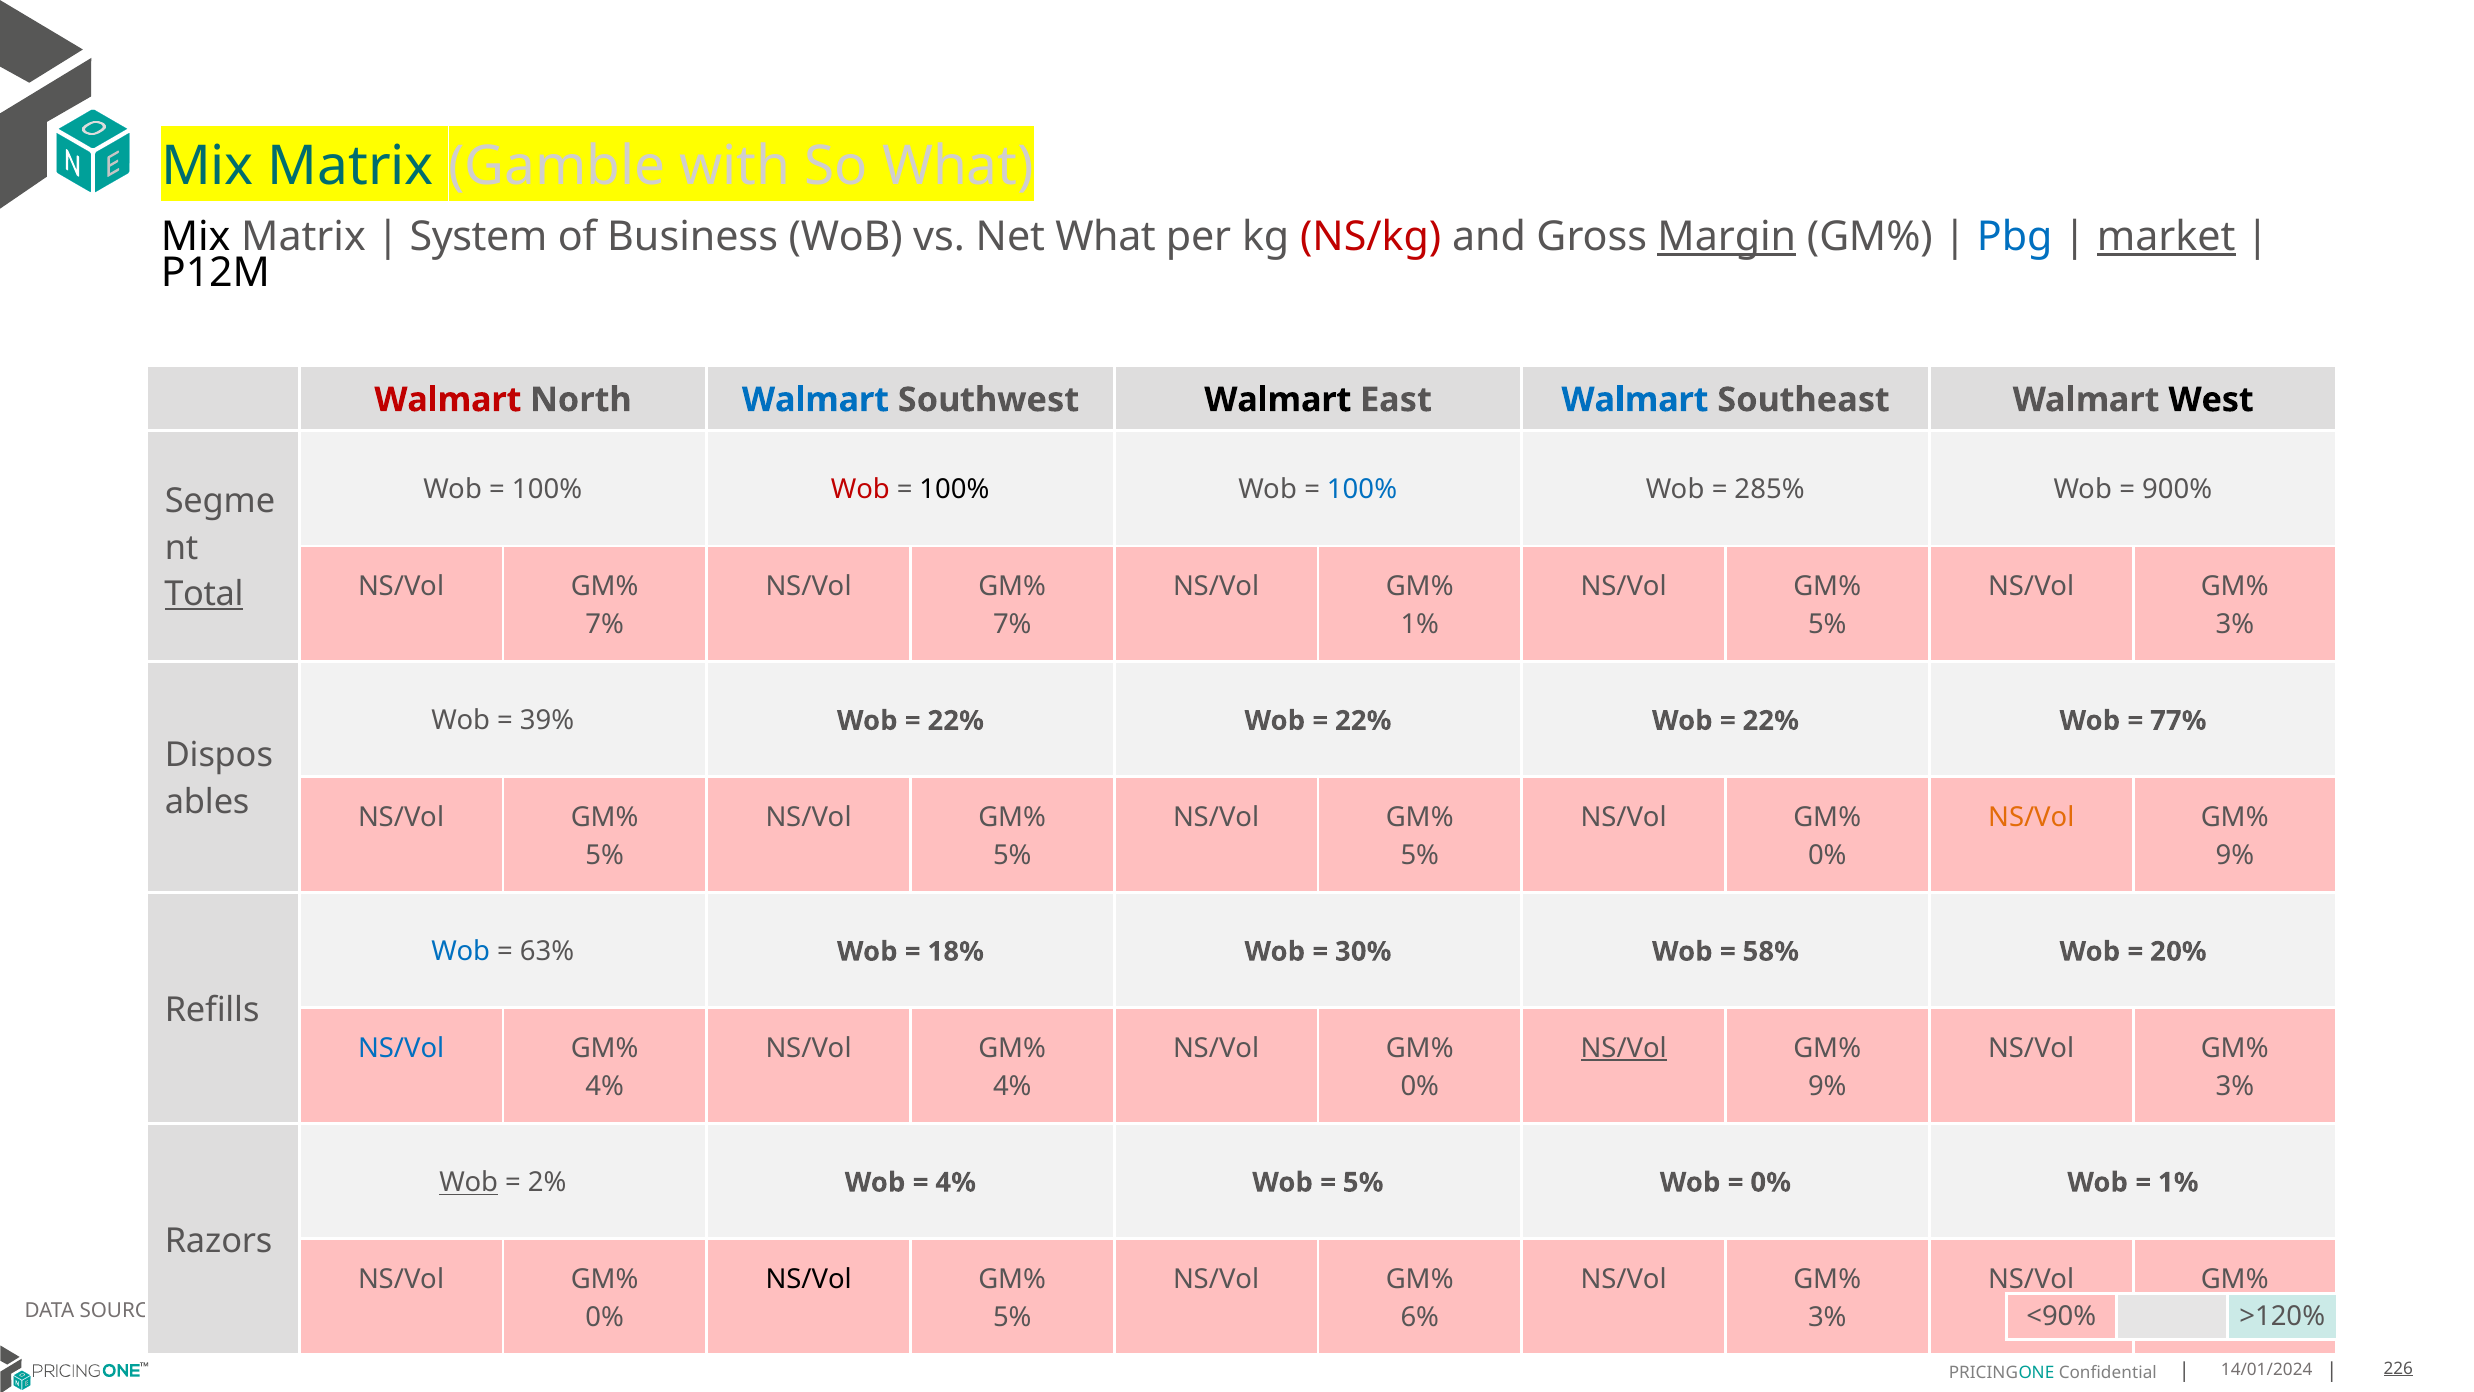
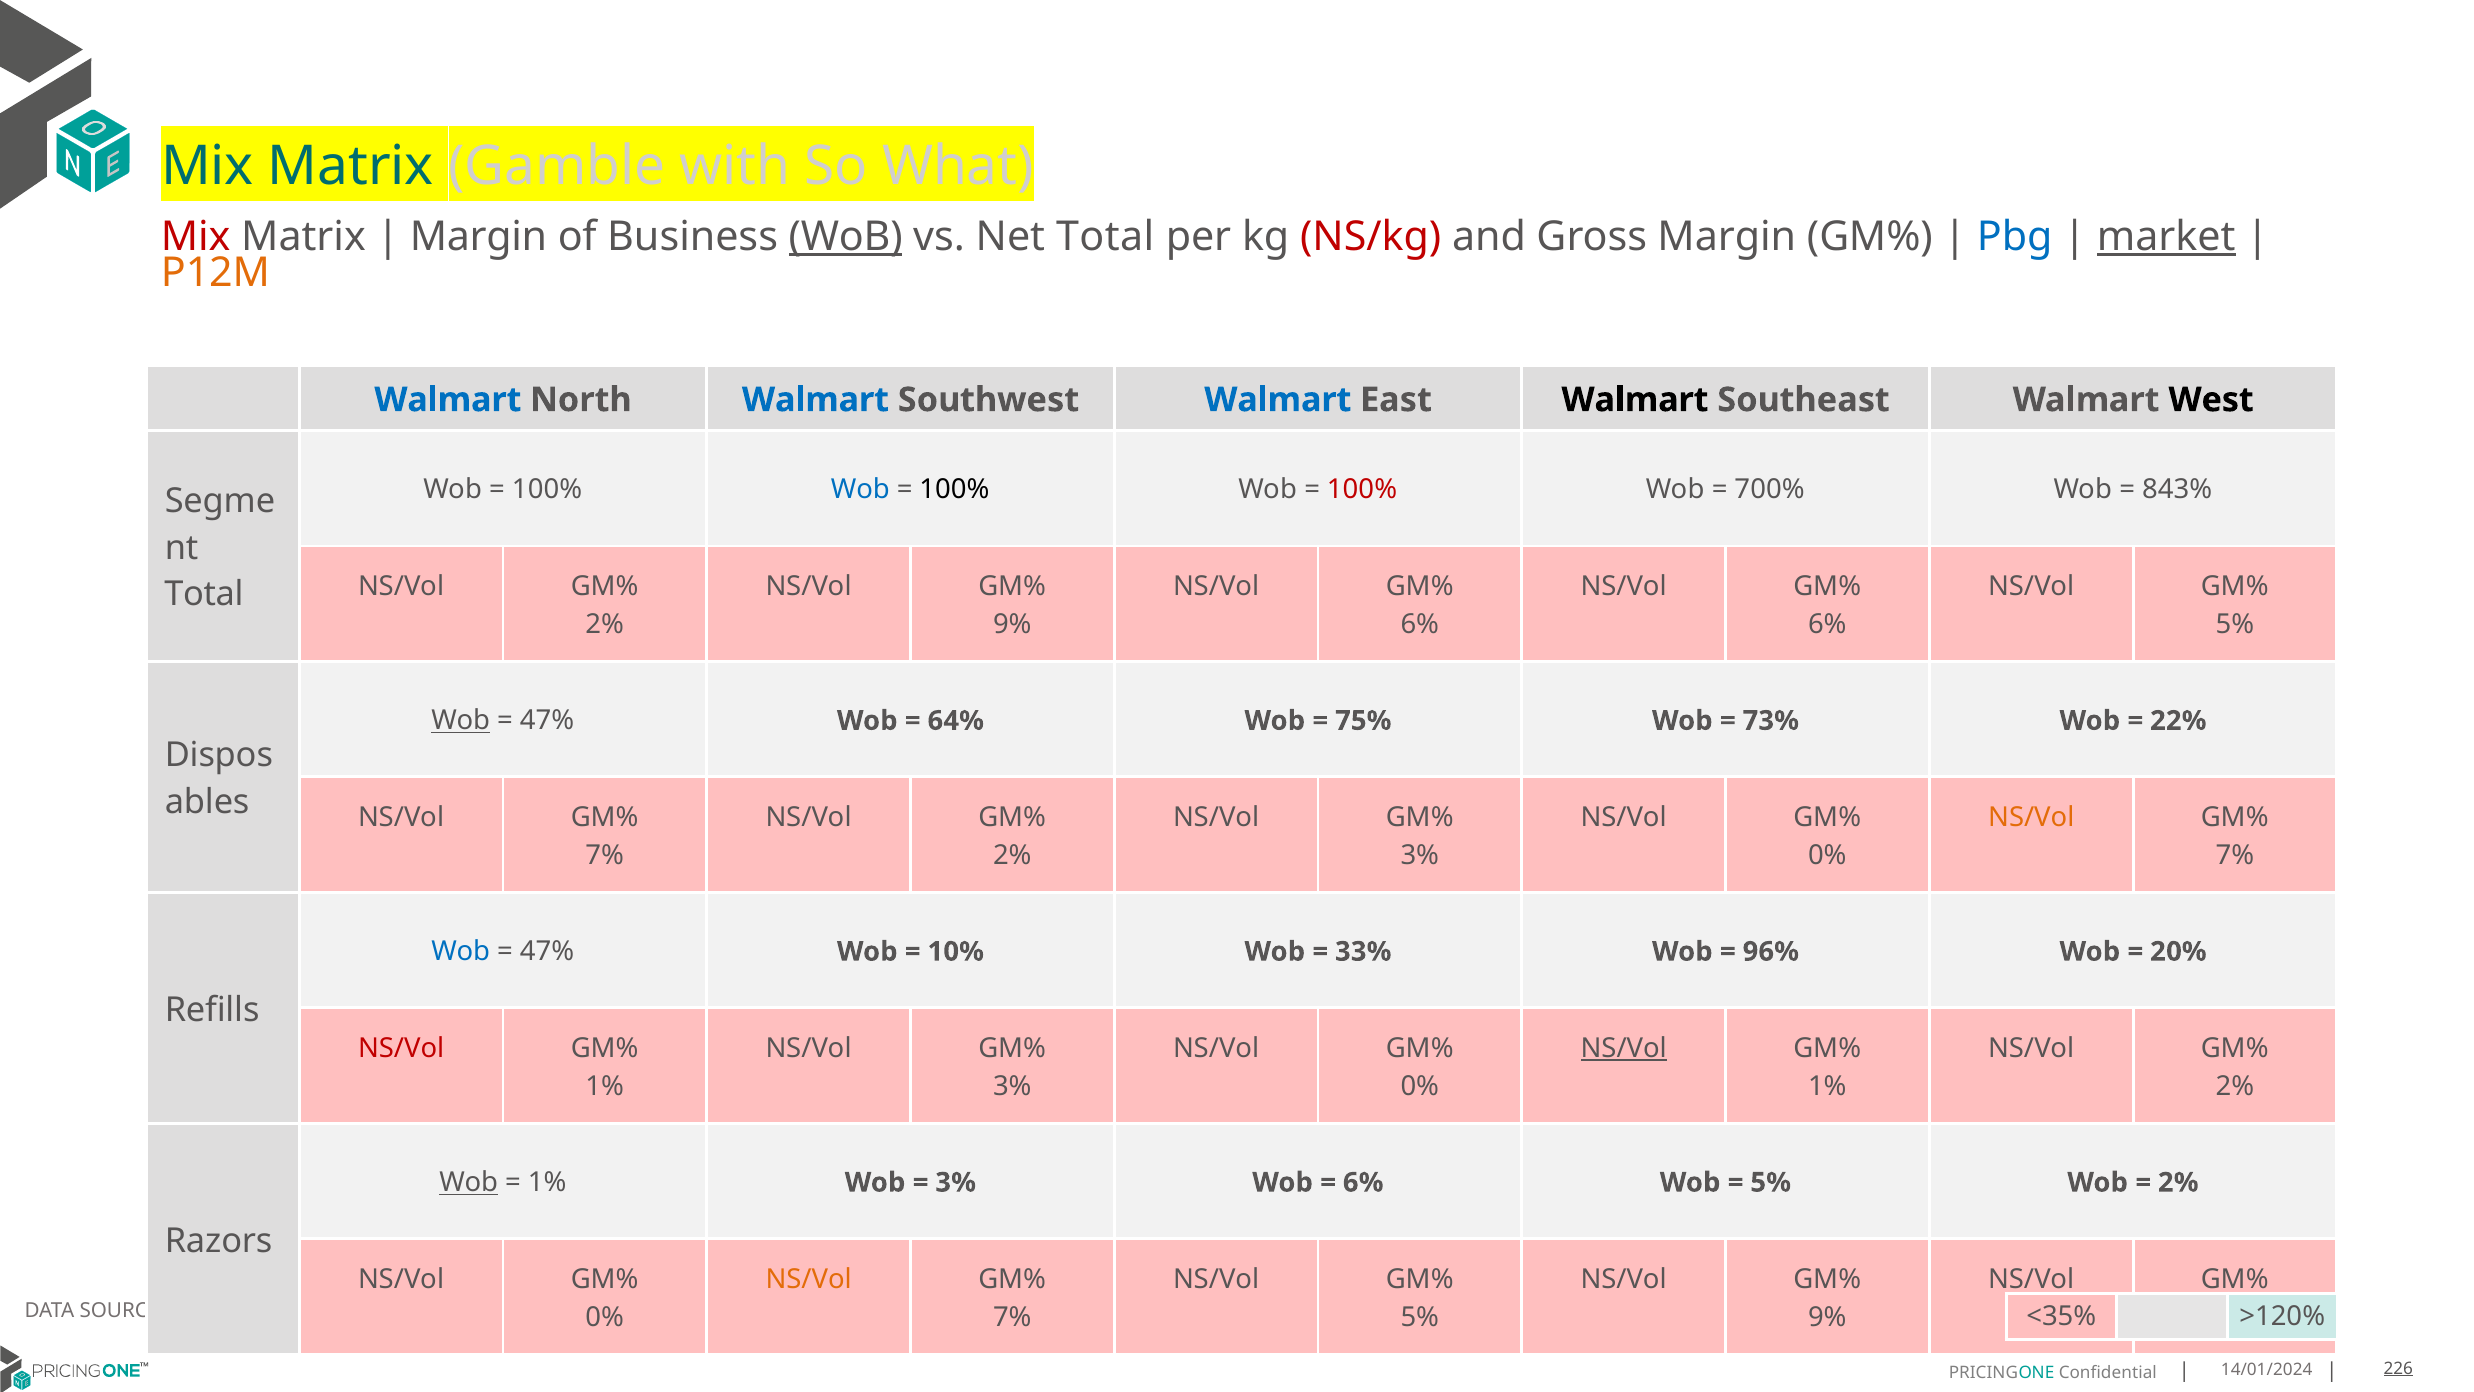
Mix colour: black -> red (196, 237)
System: System -> Margin (479, 237)
WoB underline: none -> present (846, 237)
Net What: What -> Total (1105, 237)
Margin underline: present -> none (1727, 237)
P12M colour: black -> orange (215, 272)
Walmart colour: red -> blue (448, 400)
Walmart colour: black -> blue (1278, 400)
Walmart colour: blue -> black (1635, 400)
Wob colour: red -> blue (860, 490)
100% colour: blue -> red (1362, 490)
285%: 285% -> 700% (1770, 490)
900%: 900% -> 843% (2177, 490)
Total underline: present -> none (204, 594)
7%: 7% -> 2% (605, 624)
7%: 7% -> 9% (1012, 624)
1%: 1% -> 6% (1420, 624)
5%: 5% -> 6% (1827, 624)
3%: 3% -> 5% (2235, 624)
Wob underline: none -> present (461, 721)
39%: 39% -> 47% (547, 721)
22%: 22% -> 64% (956, 721)
22%: 22% -> 75% (1363, 721)
22%: 22% -> 73% (1771, 721)
77%: 77% -> 22% (2178, 721)
5%: 5% -> 7% (605, 855)
5%: 5% -> 2% (1012, 855)
5%: 5% -> 3% (1420, 855)
9%: 9% -> 7% (2235, 855)
63%: 63% -> 47% (547, 951)
18%: 18% -> 10% (956, 951)
30%: 30% -> 33% (1363, 951)
58%: 58% -> 96% (1771, 951)
NS/Vol colour: blue -> red (401, 1048)
4%: 4% -> 1% (605, 1086)
4%: 4% -> 3% (1012, 1086)
9%: 9% -> 1% (1827, 1086)
3%: 3% -> 2% (2235, 1086)
2%: 2% -> 1% (547, 1182)
4%: 4% -> 3% (956, 1182)
5%: 5% -> 6% (1363, 1182)
0%: 0% -> 5% (1771, 1182)
1%: 1% -> 2% (2178, 1182)
NS/Vol colour: black -> orange (809, 1279)
<90%: <90% -> <35% (2061, 1316)
5%: 5% -> 7% (1012, 1317)
6%: 6% -> 5% (1420, 1317)
3%: 3% -> 9% (1827, 1317)
